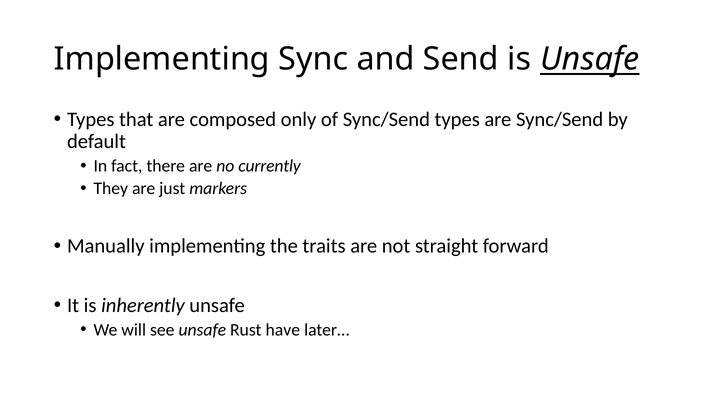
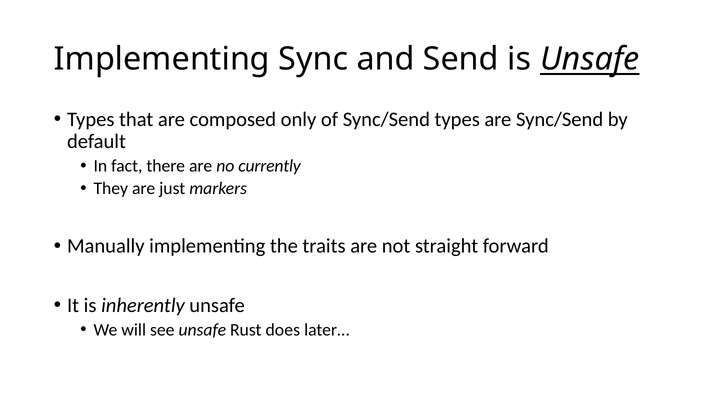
have: have -> does (283, 330)
